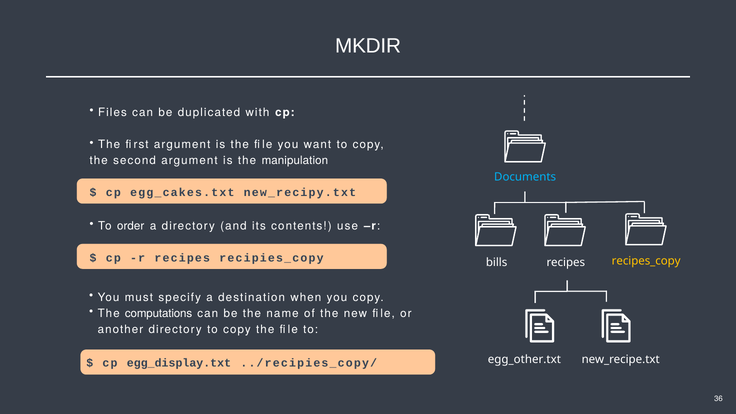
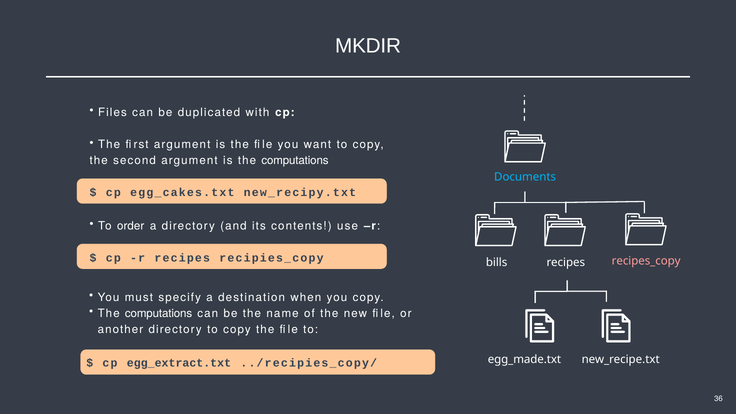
is the manipulation: manipulation -> computations (295, 161)
recipes_copy colour: yellow -> pink (646, 261)
egg_other.txt: egg_other.txt -> egg_made.txt (524, 359)
egg_display.txt: egg_display.txt -> egg_extract.txt (179, 363)
